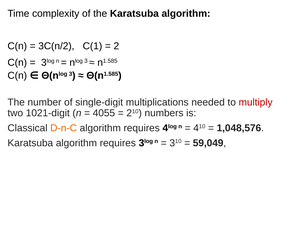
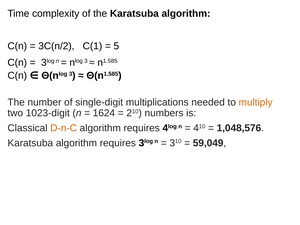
2: 2 -> 5 (116, 46)
multiply colour: red -> orange (256, 102)
1021-digit: 1021-digit -> 1023-digit (48, 113)
4055: 4055 -> 1624 (104, 113)
